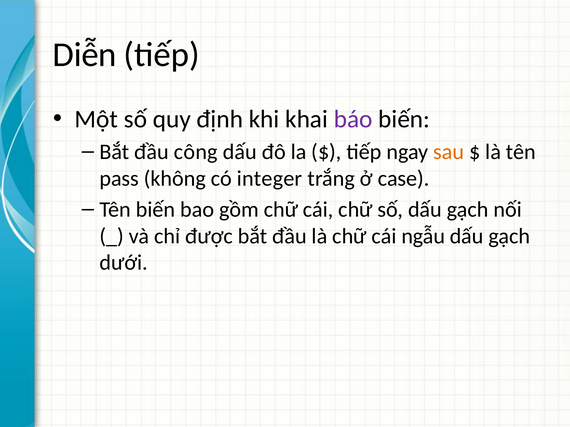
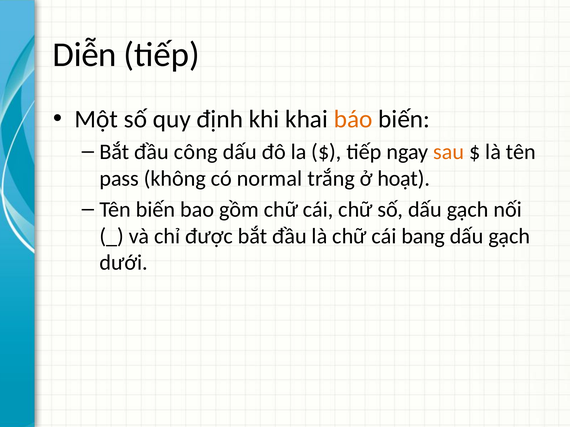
báo colour: purple -> orange (353, 119)
integer: integer -> normal (270, 179)
case: case -> hoạt (404, 179)
ngẫu: ngẫu -> bang (423, 236)
